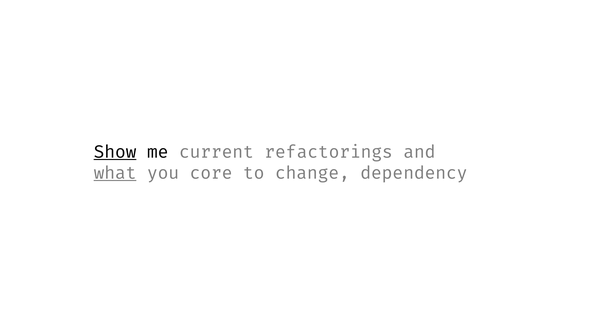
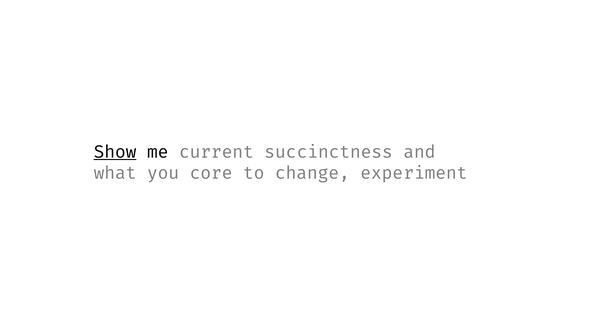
refactorings: refactorings -> succinctness (329, 152)
what underline: present -> none (115, 173)
dependency: dependency -> experiment (414, 173)
